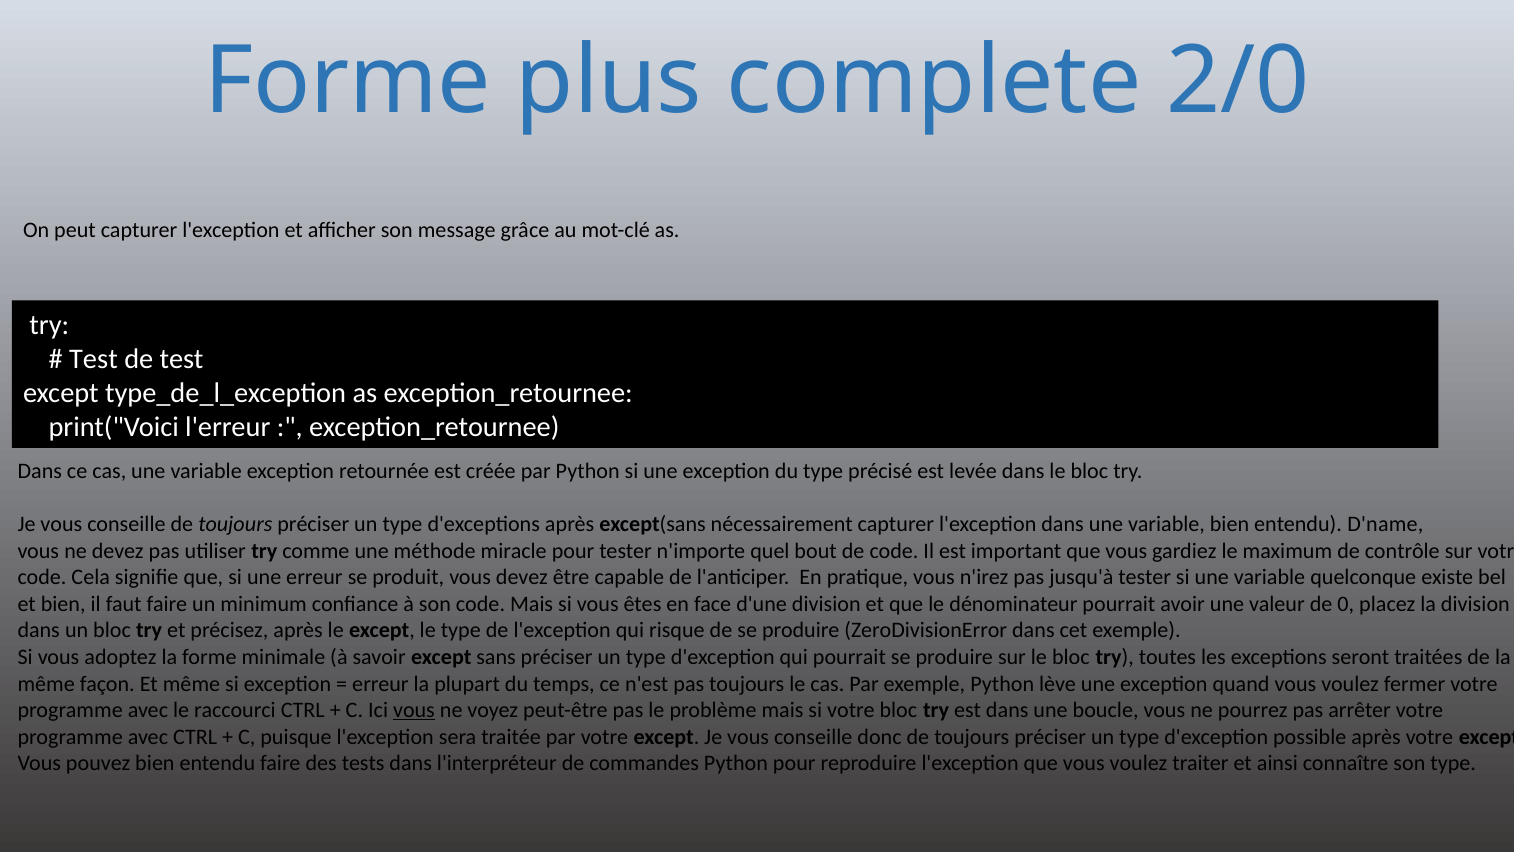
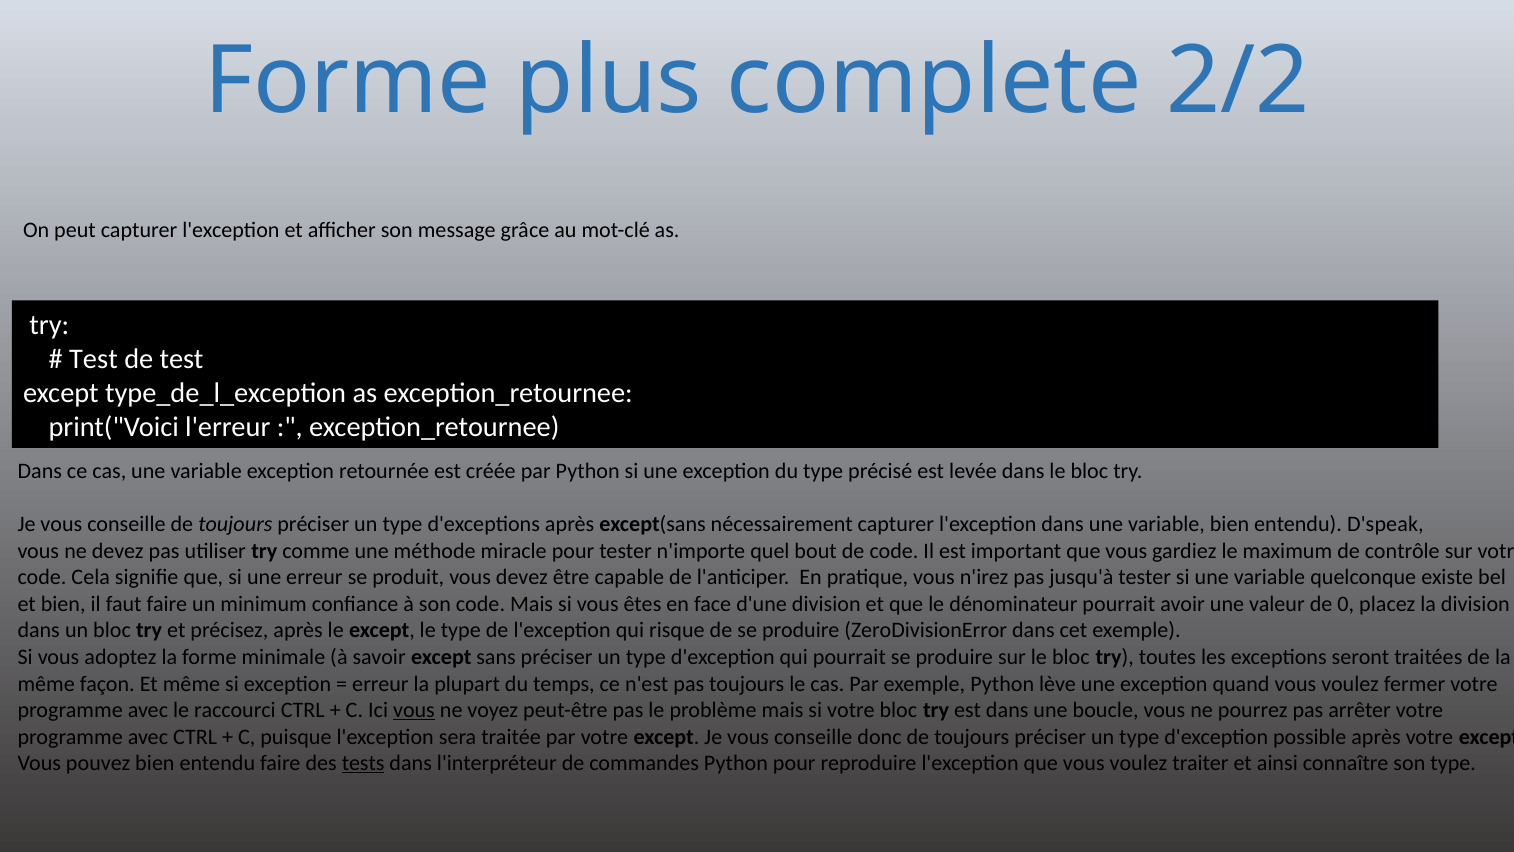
2/0: 2/0 -> 2/2 (1238, 82)
D'name: D'name -> D'speak (1385, 524)
tests underline: none -> present (363, 763)
